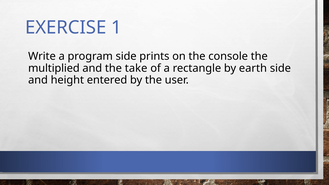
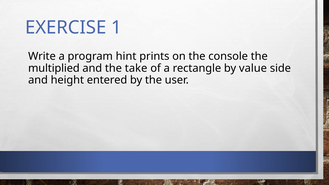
program side: side -> hint (126, 56)
earth: earth -> value (253, 68)
